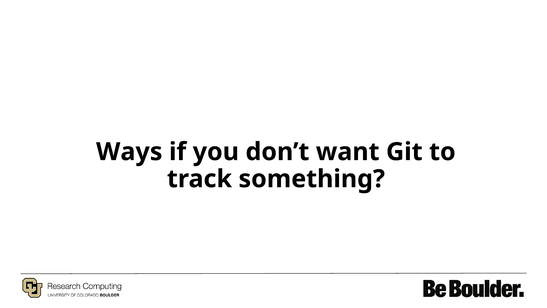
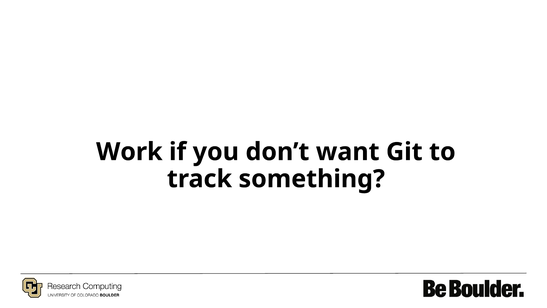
Ways: Ways -> Work (129, 152)
